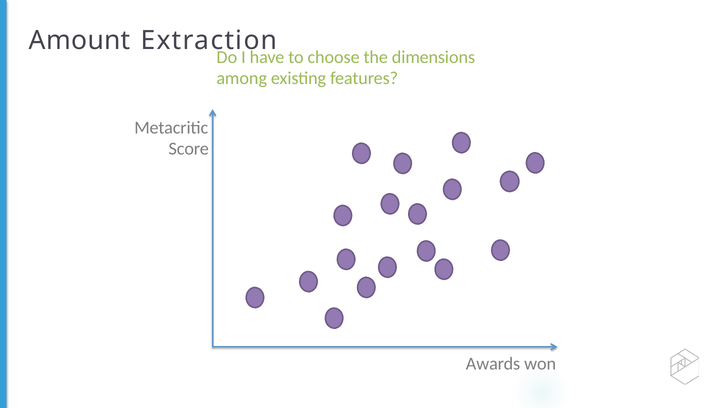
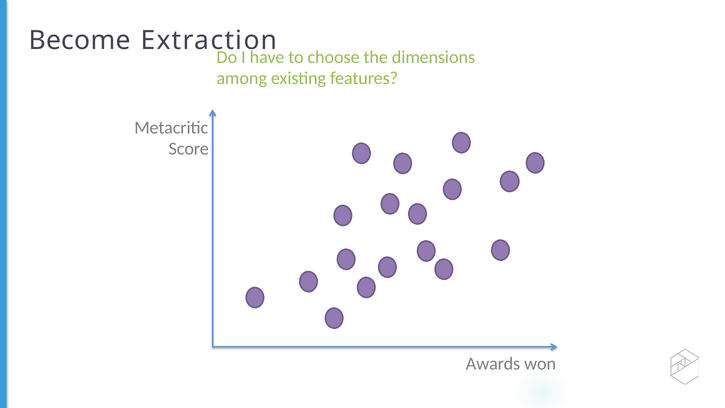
Amount: Amount -> Become (80, 41)
